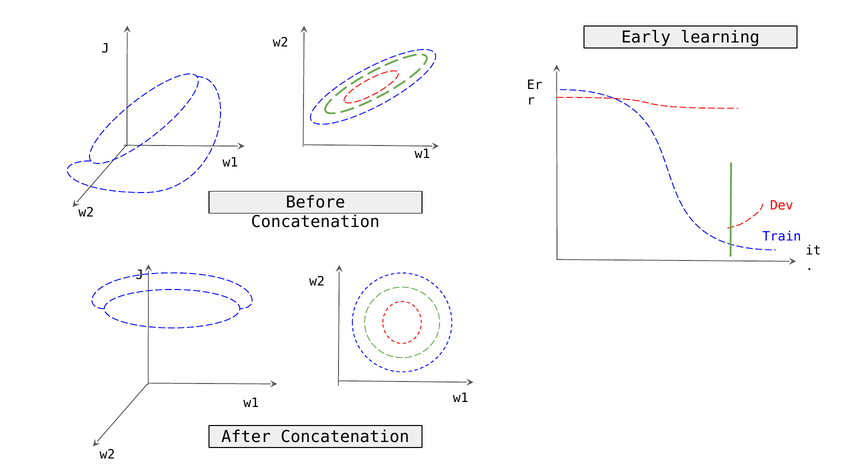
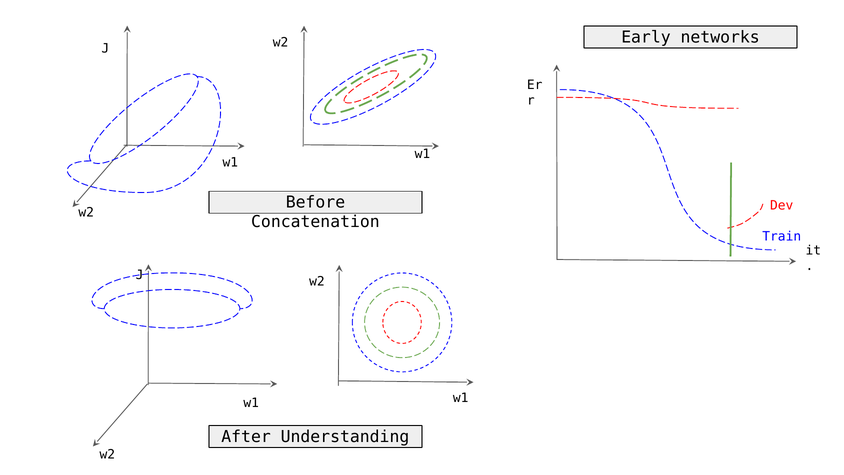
learning: learning -> networks (720, 37)
After Concatenation: Concatenation -> Understanding (345, 436)
